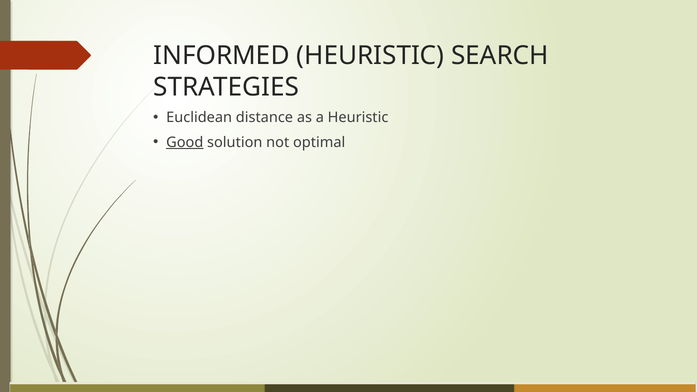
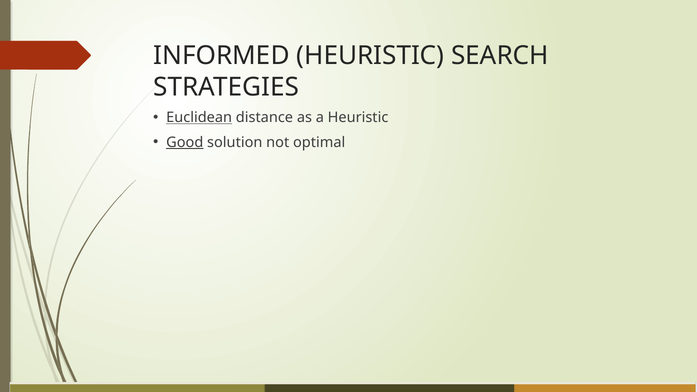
Euclidean underline: none -> present (199, 118)
